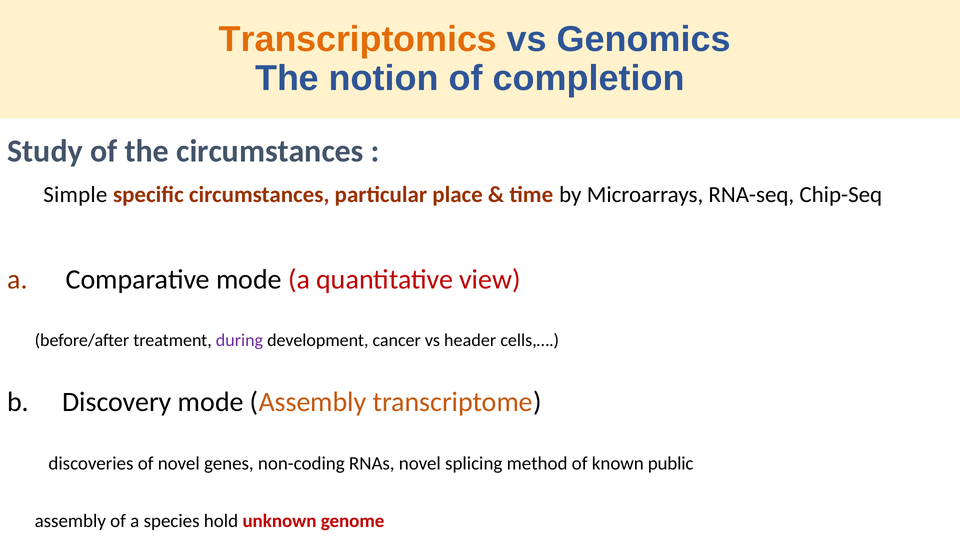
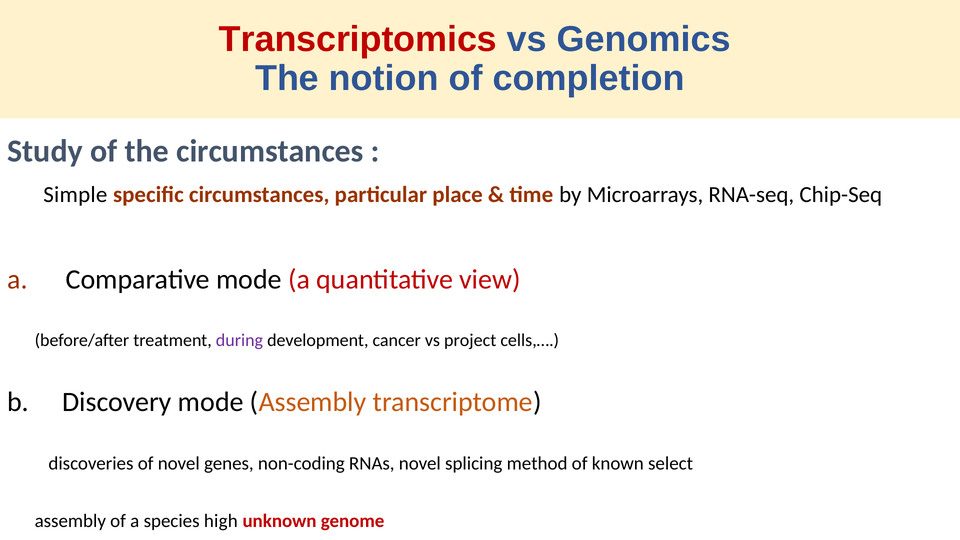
Transcriptomics colour: orange -> red (358, 39)
header: header -> project (470, 340)
public: public -> select (671, 463)
hold: hold -> high (221, 521)
